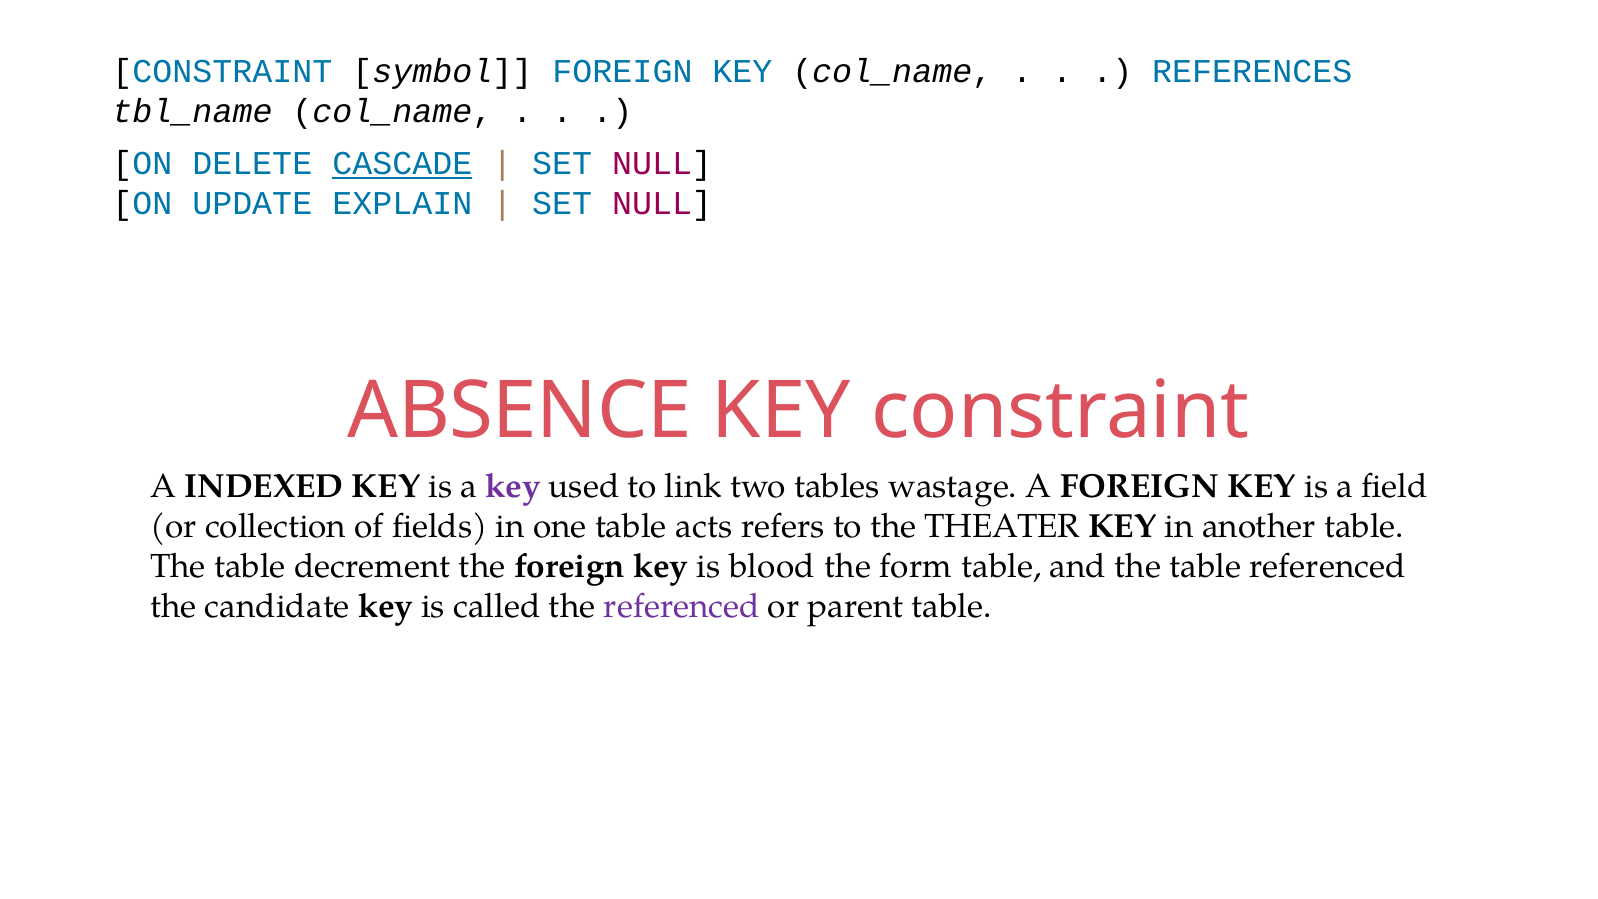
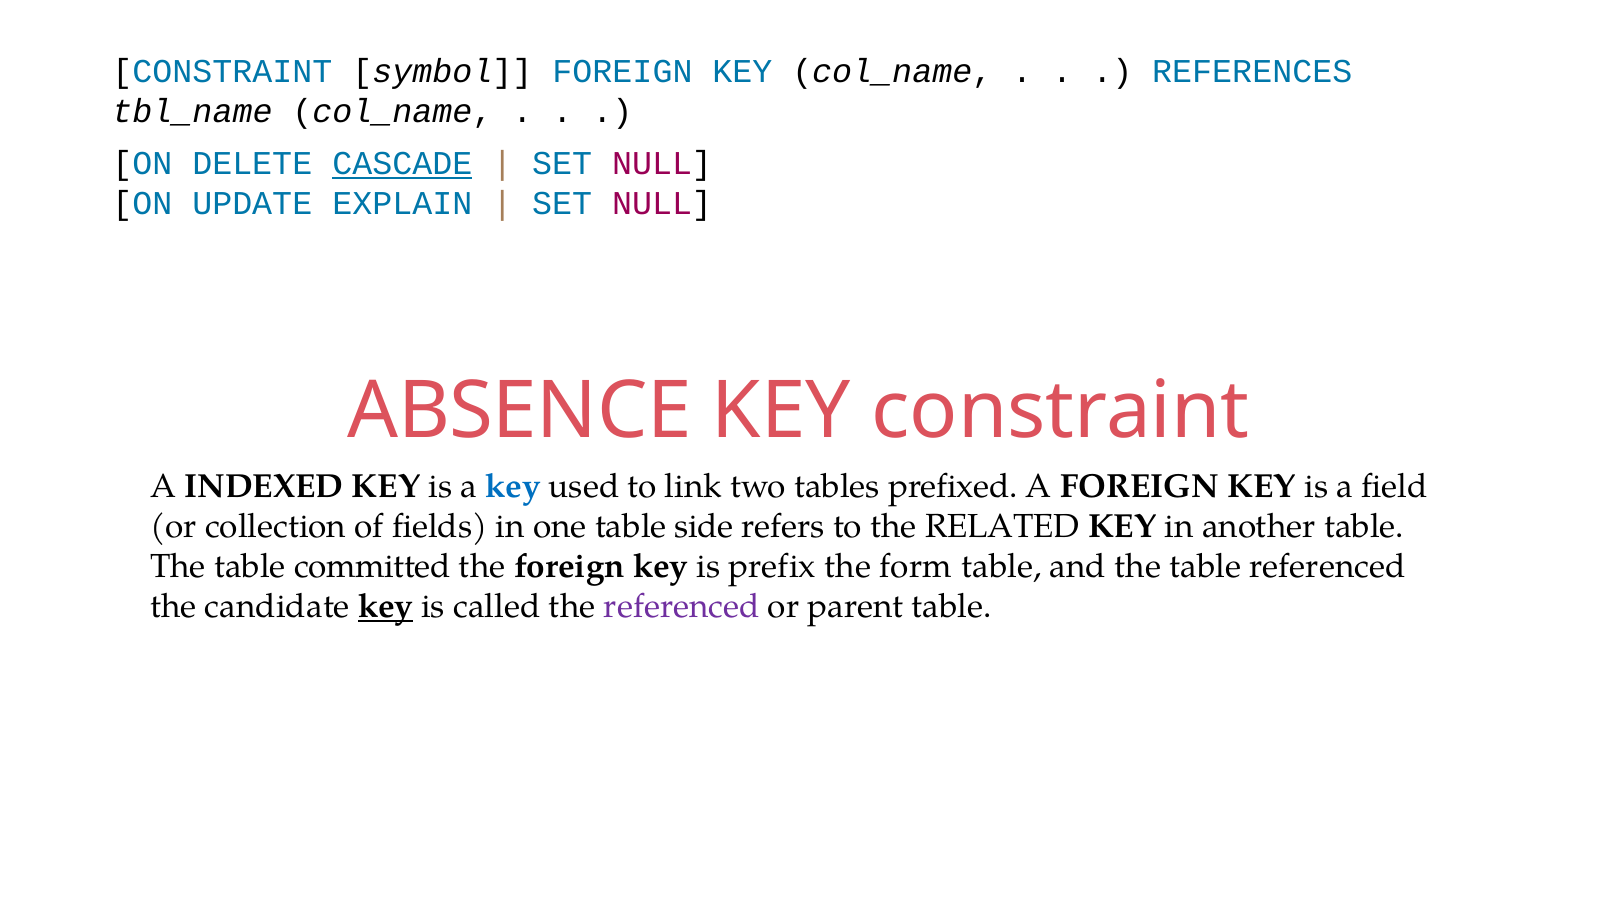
key colour: purple -> blue (513, 486)
wastage: wastage -> prefixed (953, 486)
acts: acts -> side (704, 526)
THEATER: THEATER -> RELATED (1002, 526)
decrement: decrement -> committed (372, 566)
blood: blood -> prefix (772, 566)
key underline: none -> present (386, 606)
